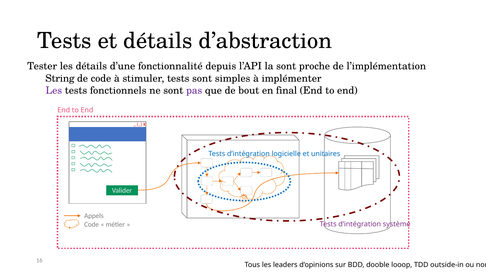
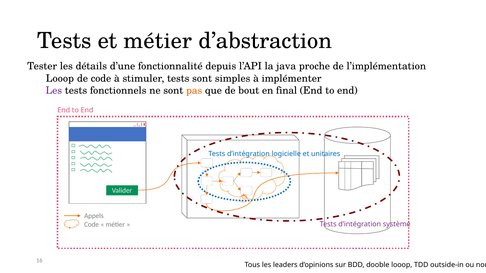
et détails: détails -> métier (158, 41)
la sont: sont -> java (286, 66)
String: String -> Looop (60, 78)
pas colour: purple -> orange (194, 91)
